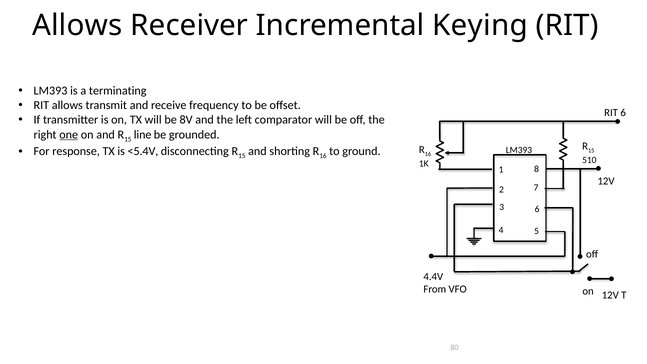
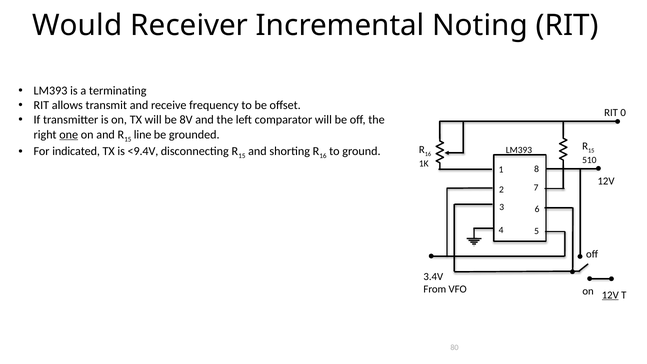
Allows: Allows -> Would (77, 26)
Keying: Keying -> Noting (480, 26)
RIT 6: 6 -> 0 (623, 113)
response: response -> indicated (76, 151)
<5.4V: <5.4V -> <9.4V (143, 151)
4.4V: 4.4V -> 3.4V (433, 276)
12V underline: none -> present (610, 295)
